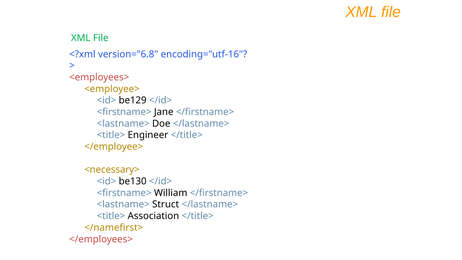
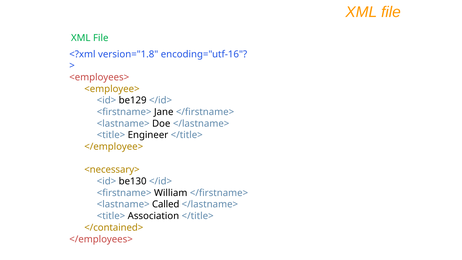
version="6.8: version="6.8 -> version="1.8 (128, 54)
Struct: Struct -> Called (166, 204)
</namefirst>: </namefirst> -> </contained> (114, 227)
